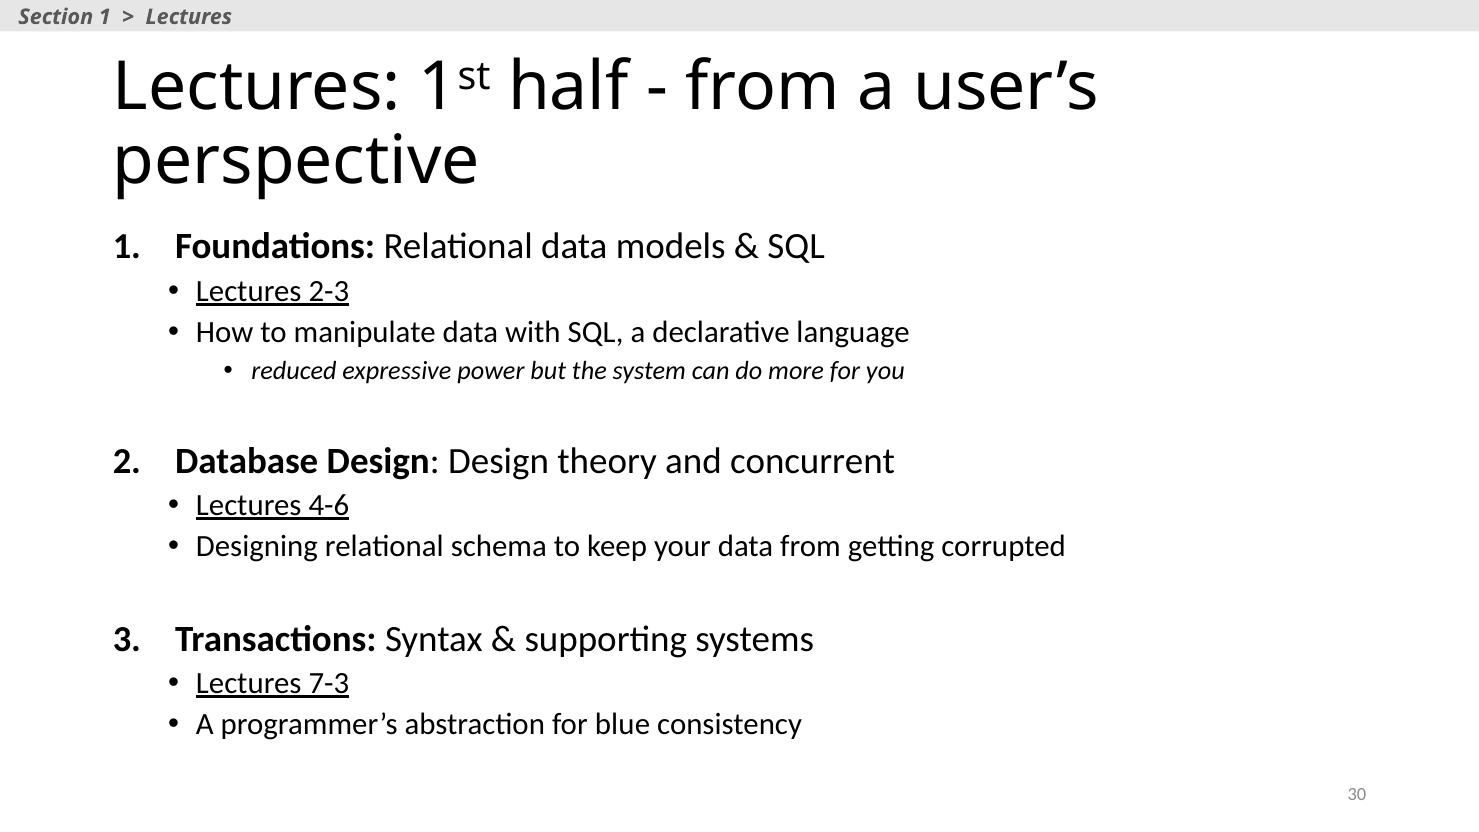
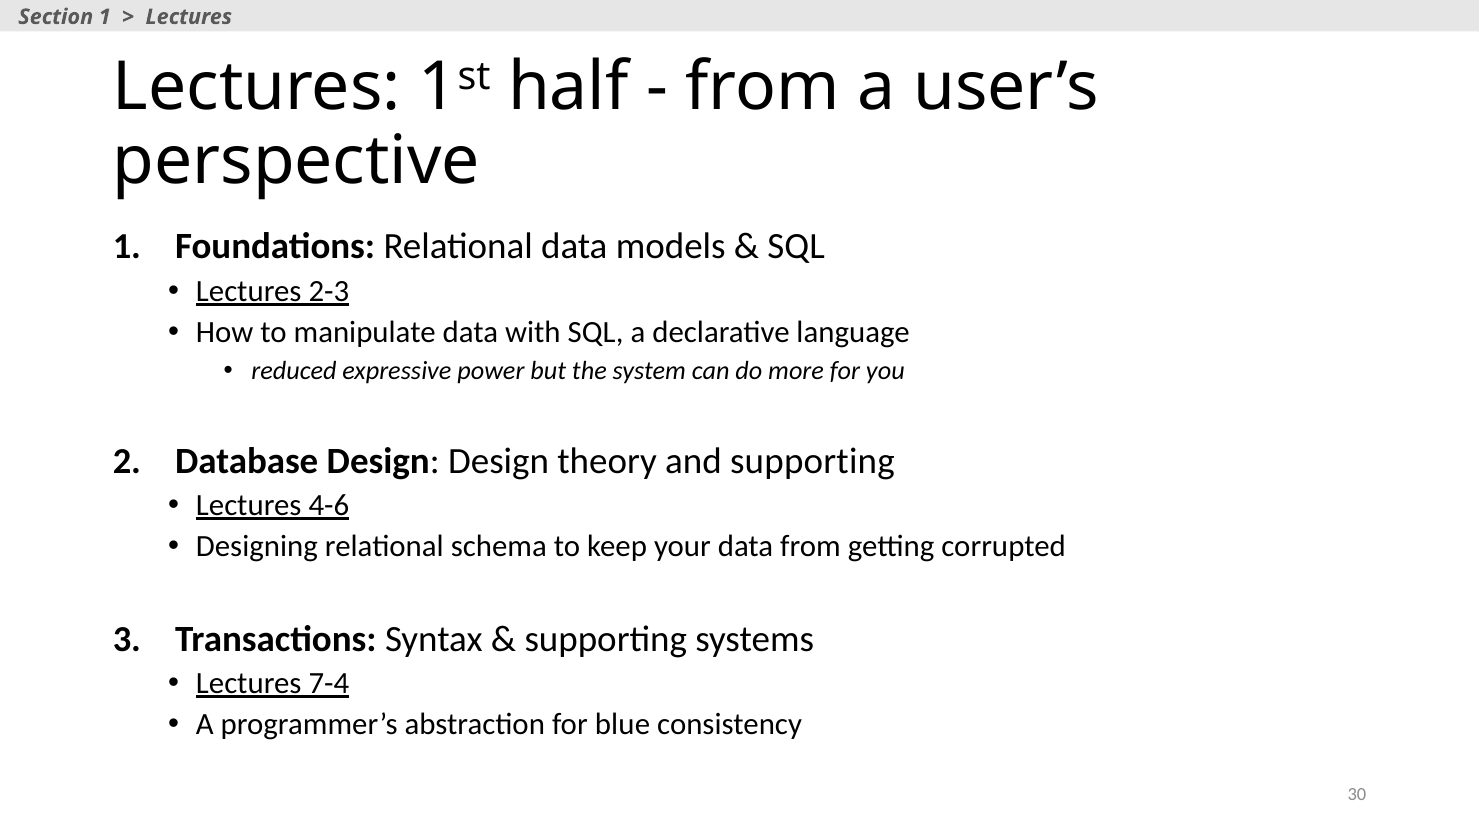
and concurrent: concurrent -> supporting (812, 461)
7-3: 7-3 -> 7-4 (329, 683)
